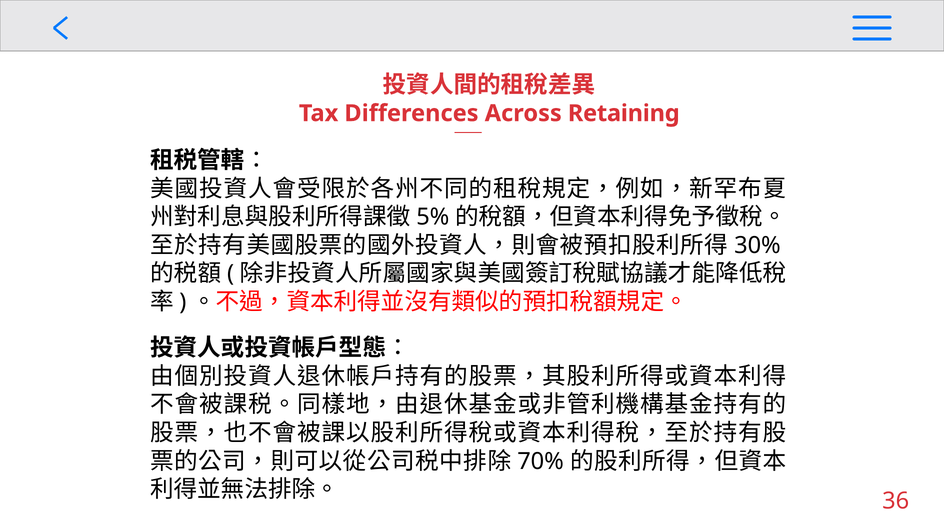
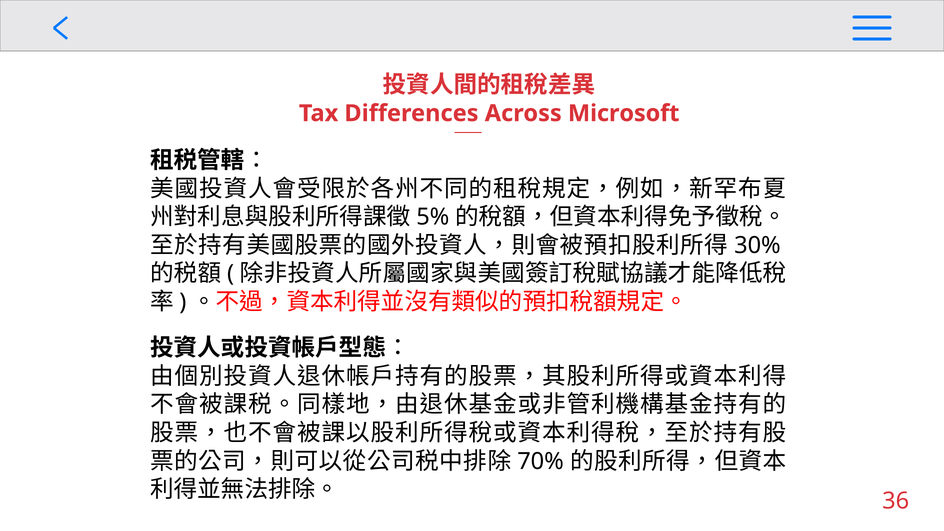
Retaining: Retaining -> Microsoft (624, 113)
